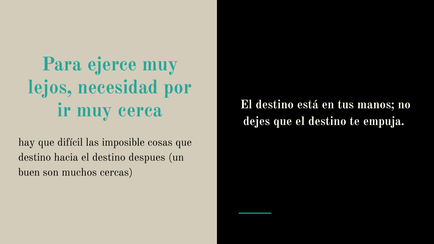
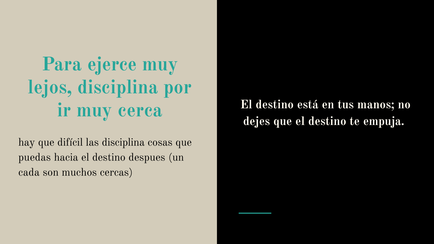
lejos necesidad: necesidad -> disciplina (118, 87)
las imposible: imposible -> disciplina (123, 142)
destino: destino -> puedas (35, 157)
buen: buen -> cada (29, 172)
